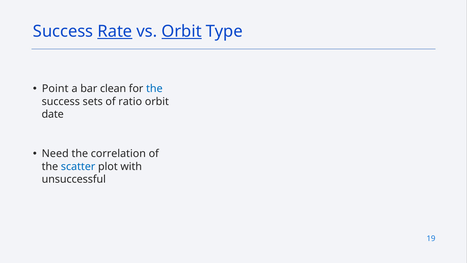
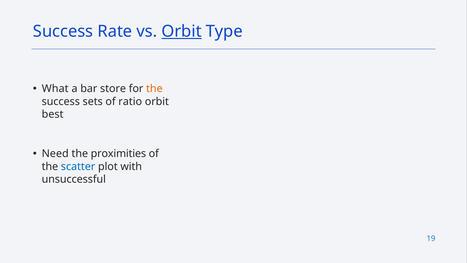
Rate underline: present -> none (115, 31)
Point: Point -> What (55, 89)
clean: clean -> store (113, 89)
the colour: blue -> orange (154, 89)
date: date -> best (53, 114)
correlation: correlation -> proximities (118, 154)
